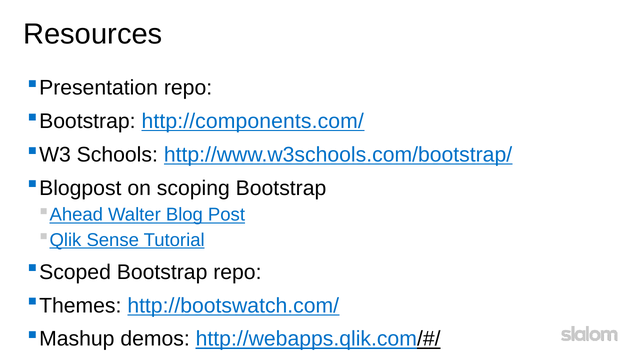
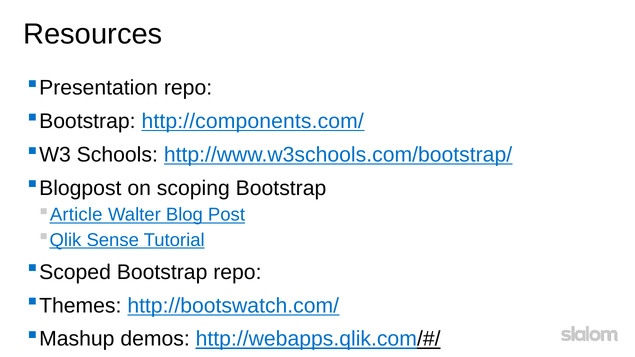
Ahead: Ahead -> Article (76, 215)
